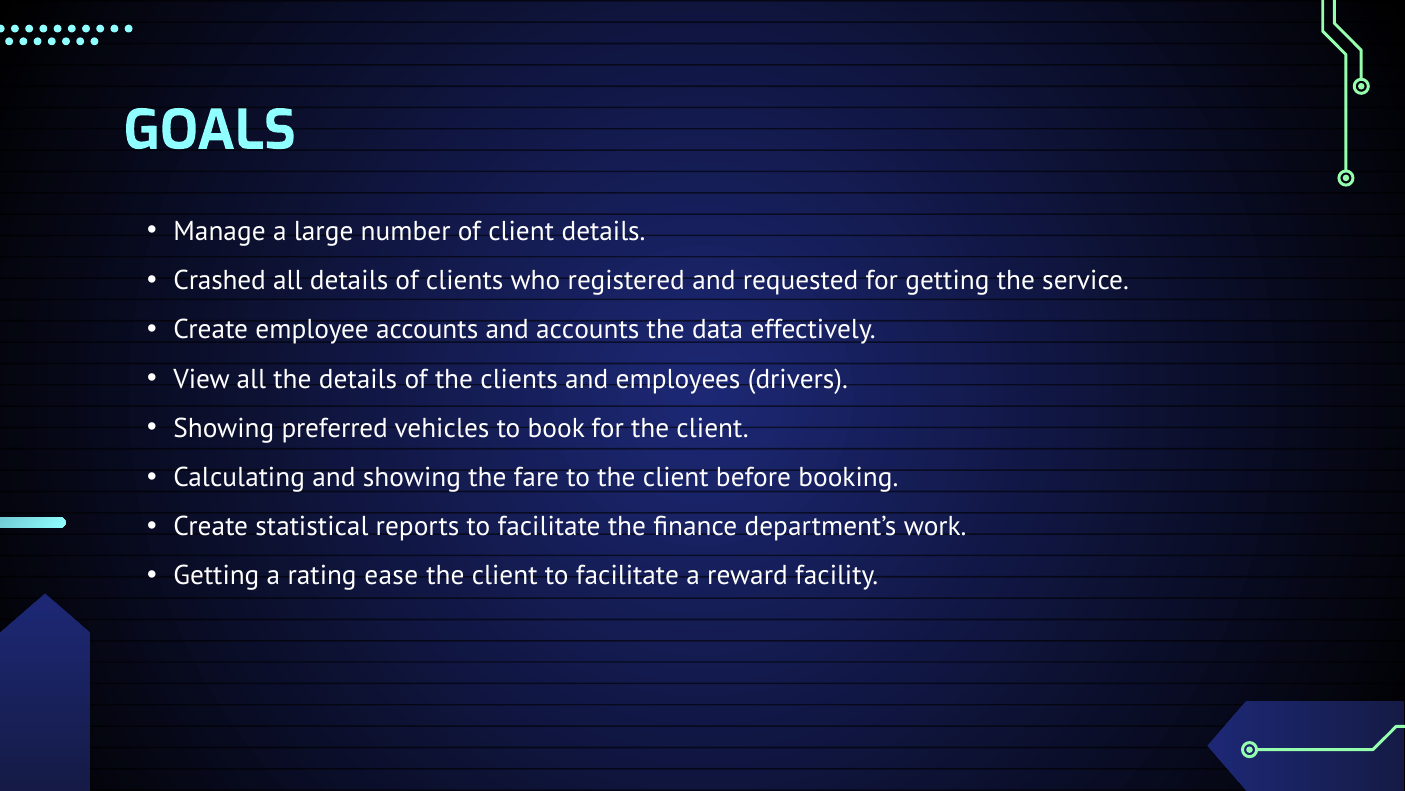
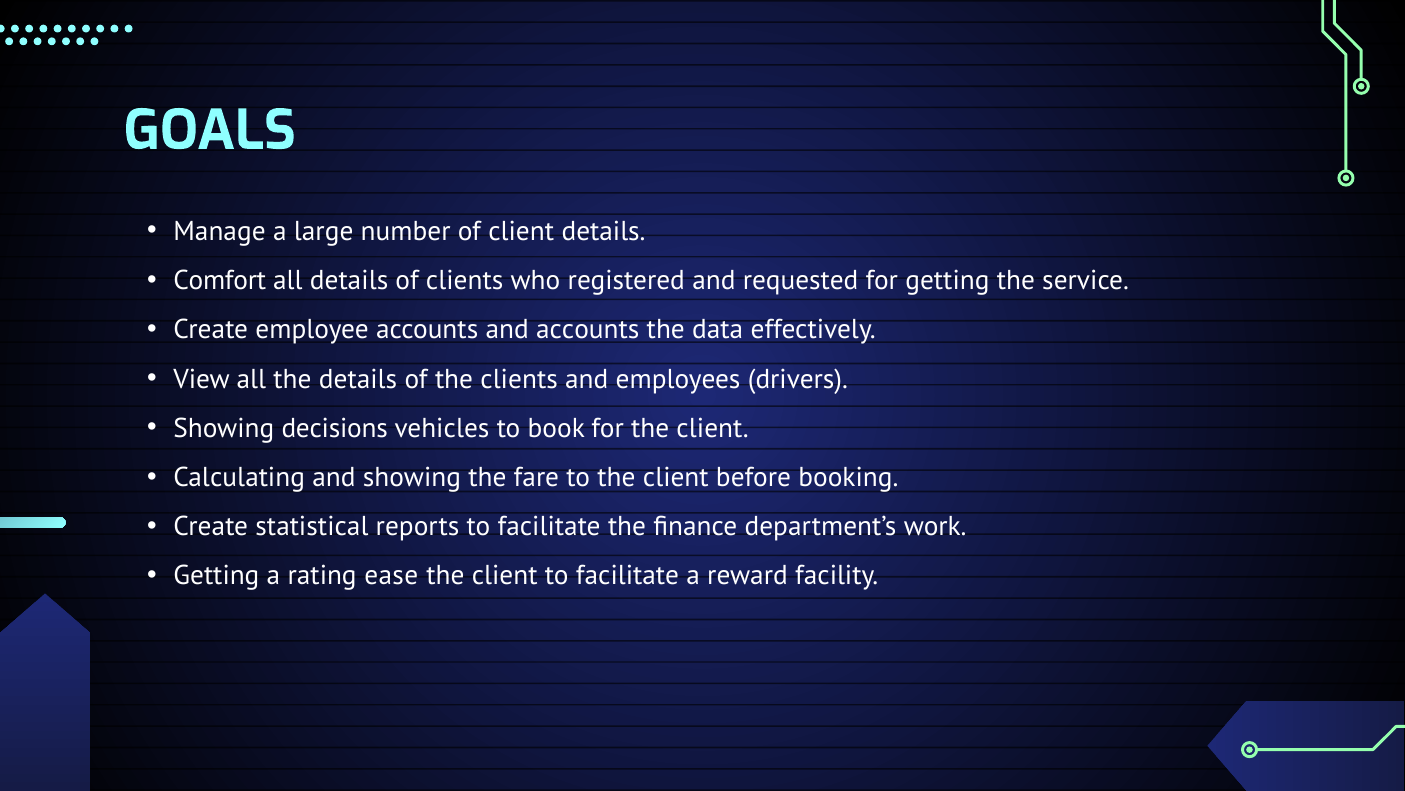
Crashed: Crashed -> Comfort (220, 280)
preferred: preferred -> decisions (335, 428)
